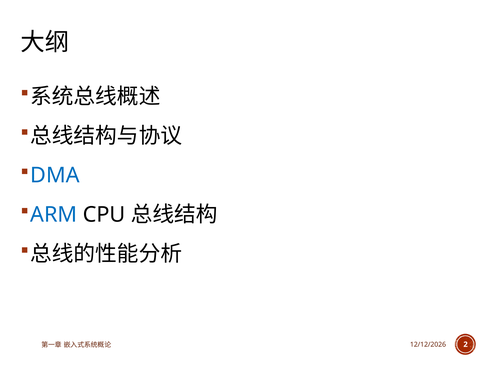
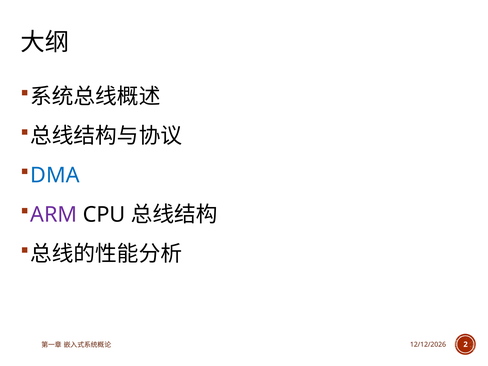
ARM colour: blue -> purple (54, 215)
